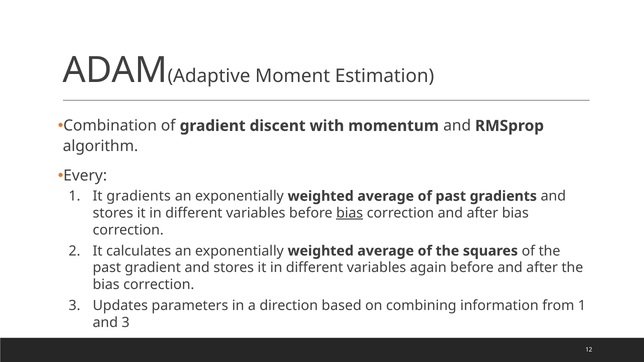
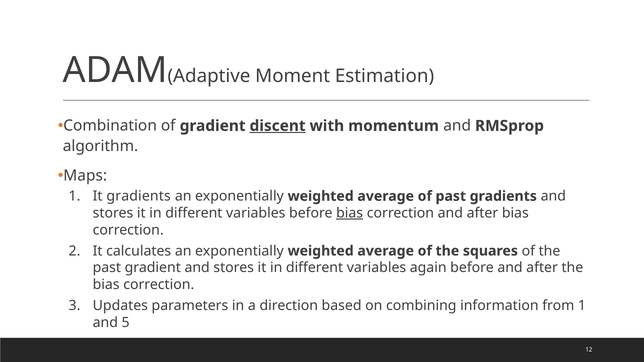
discent underline: none -> present (278, 126)
Every: Every -> Maps (85, 176)
and 3: 3 -> 5 (126, 323)
